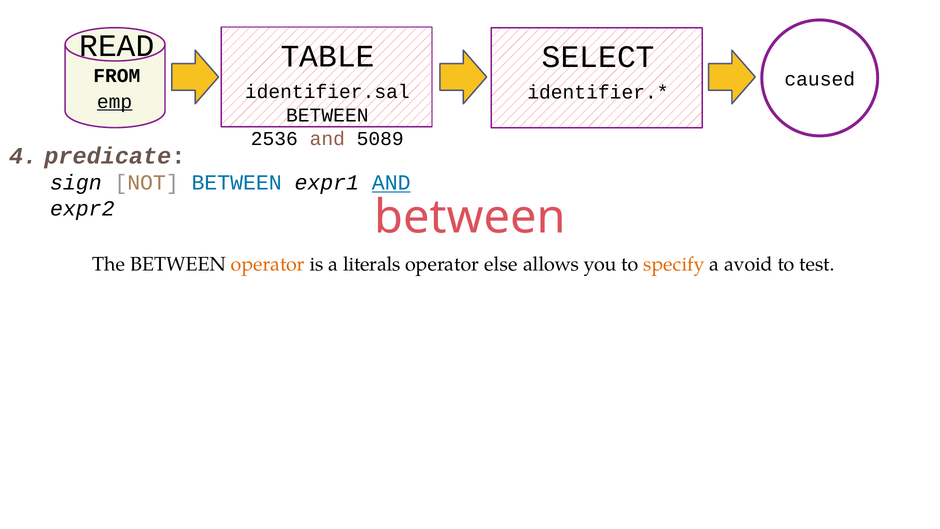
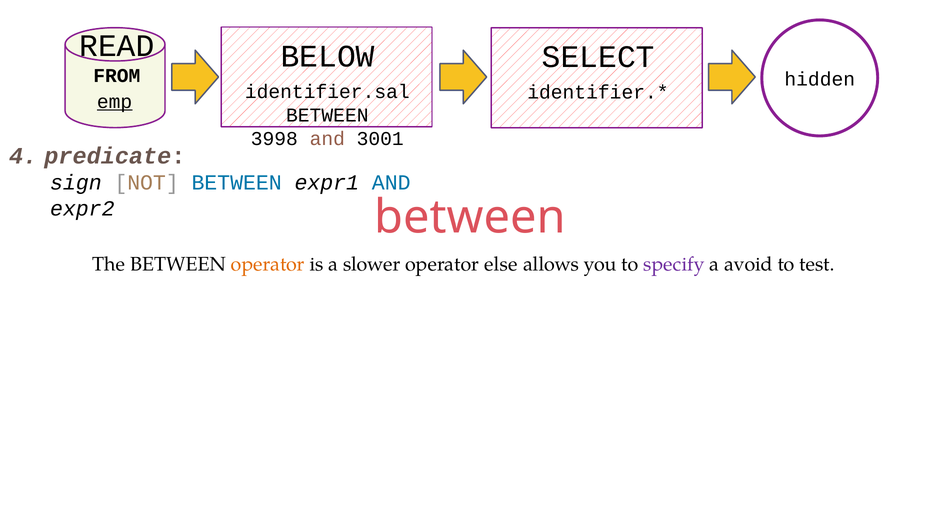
TABLE: TABLE -> BELOW (328, 56)
caused: caused -> hidden (820, 79)
2536: 2536 -> 3998 (274, 139)
5089: 5089 -> 3001 (380, 139)
AND underline: present -> none (391, 183)
literals: literals -> slower (372, 264)
specify colour: orange -> purple (674, 264)
